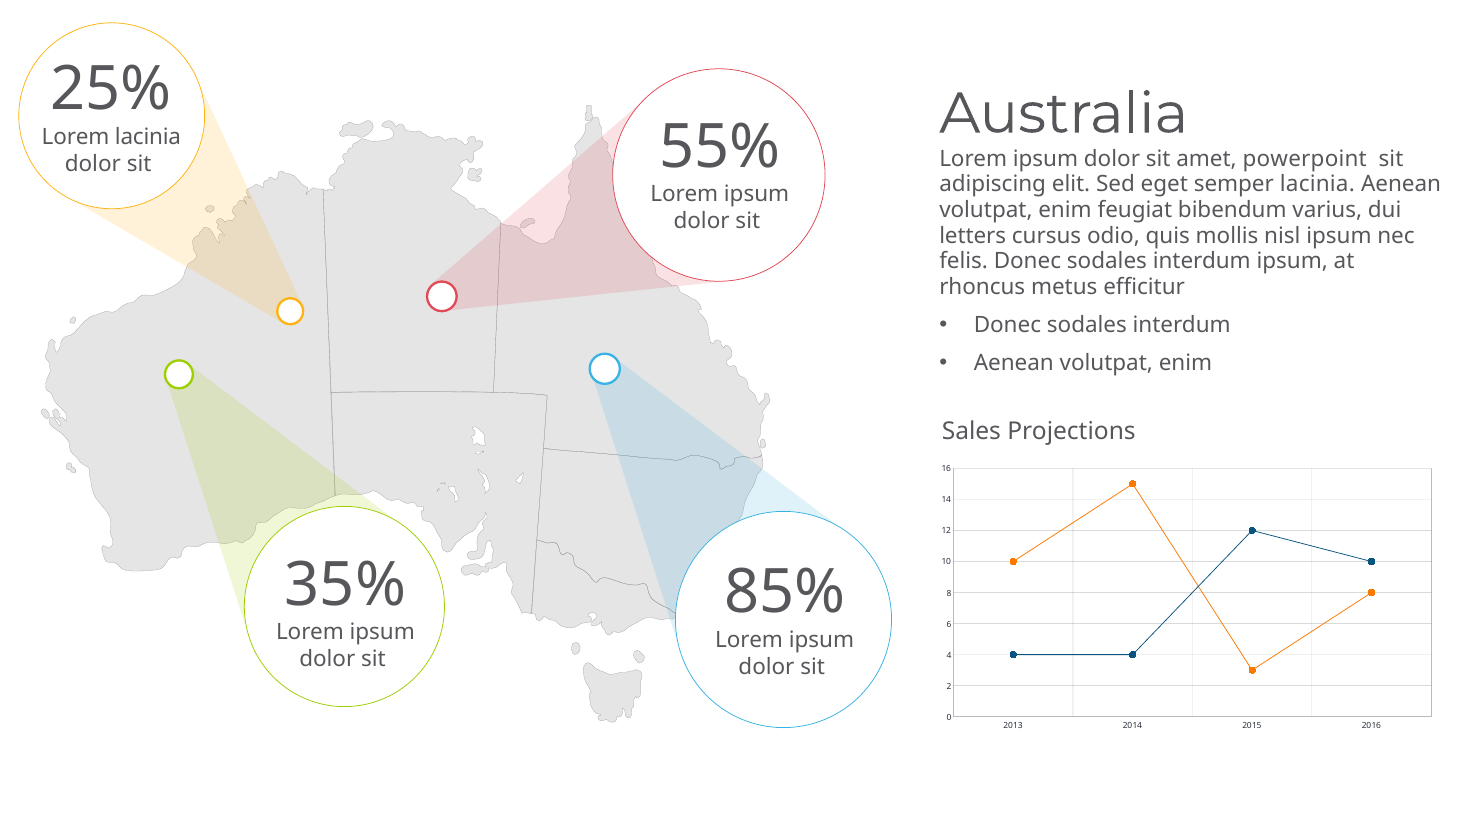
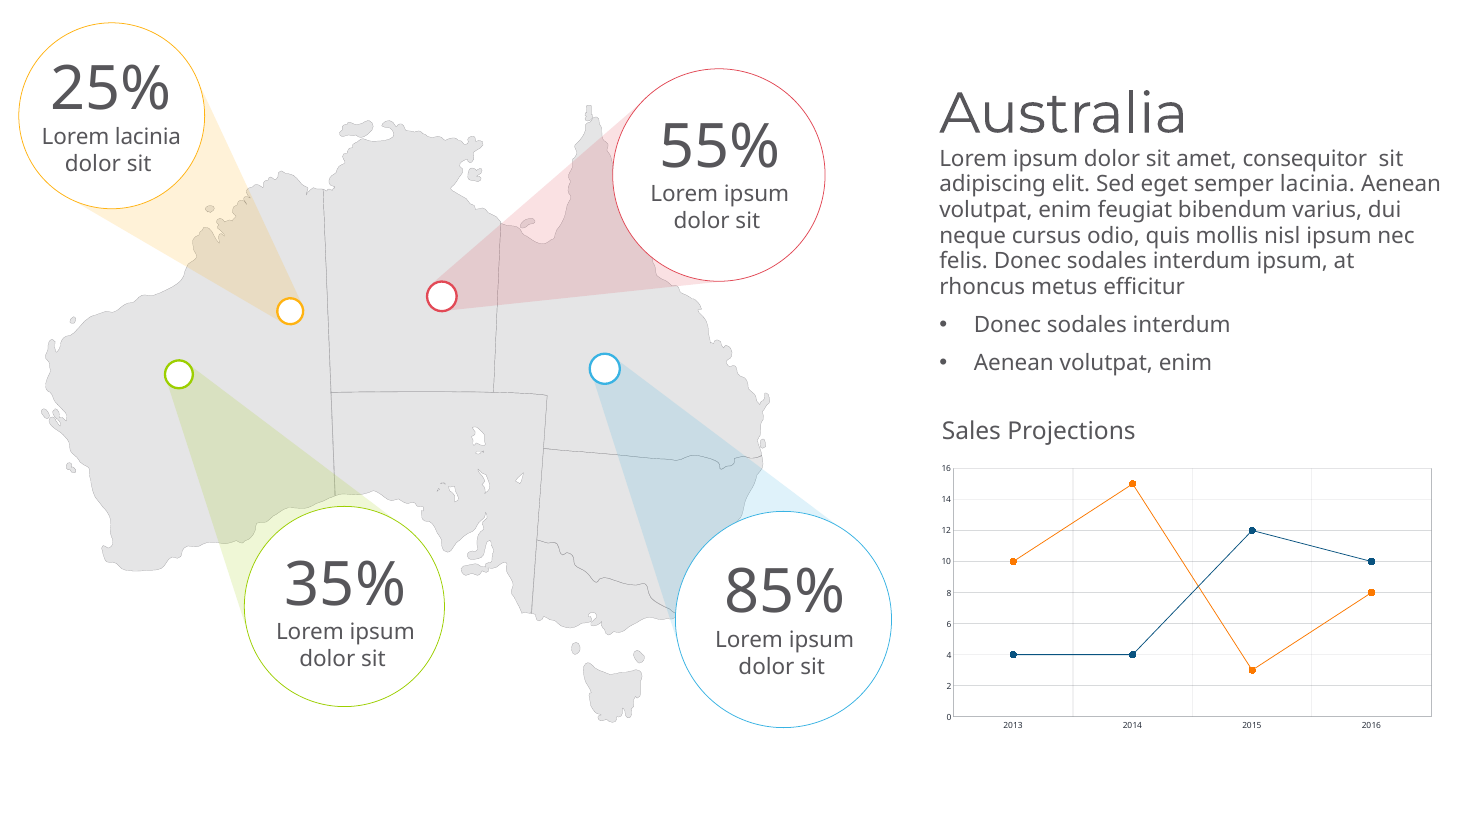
powerpoint: powerpoint -> consequitor (1305, 159)
letters: letters -> neque (973, 236)
